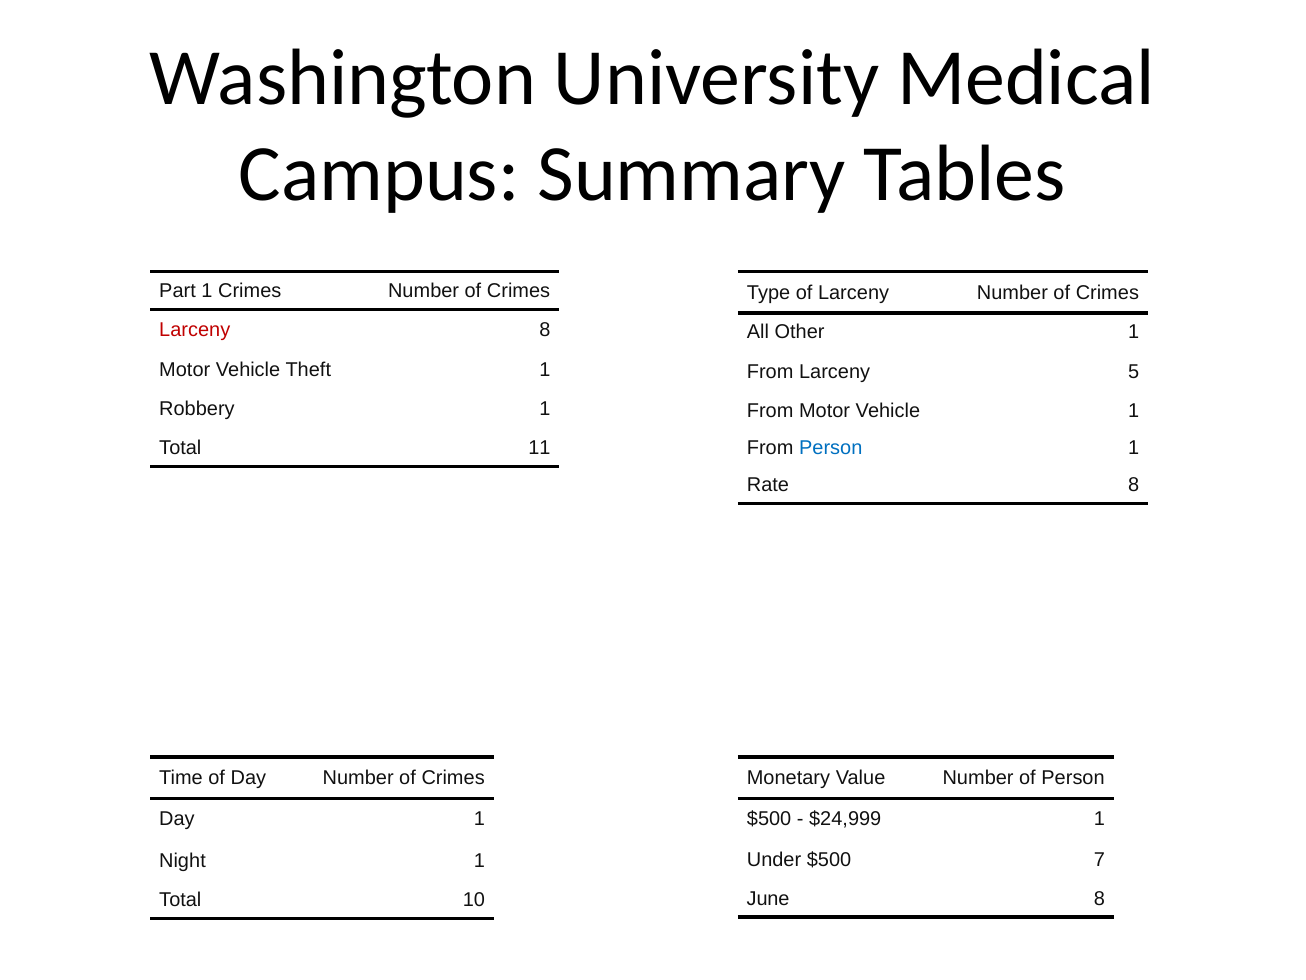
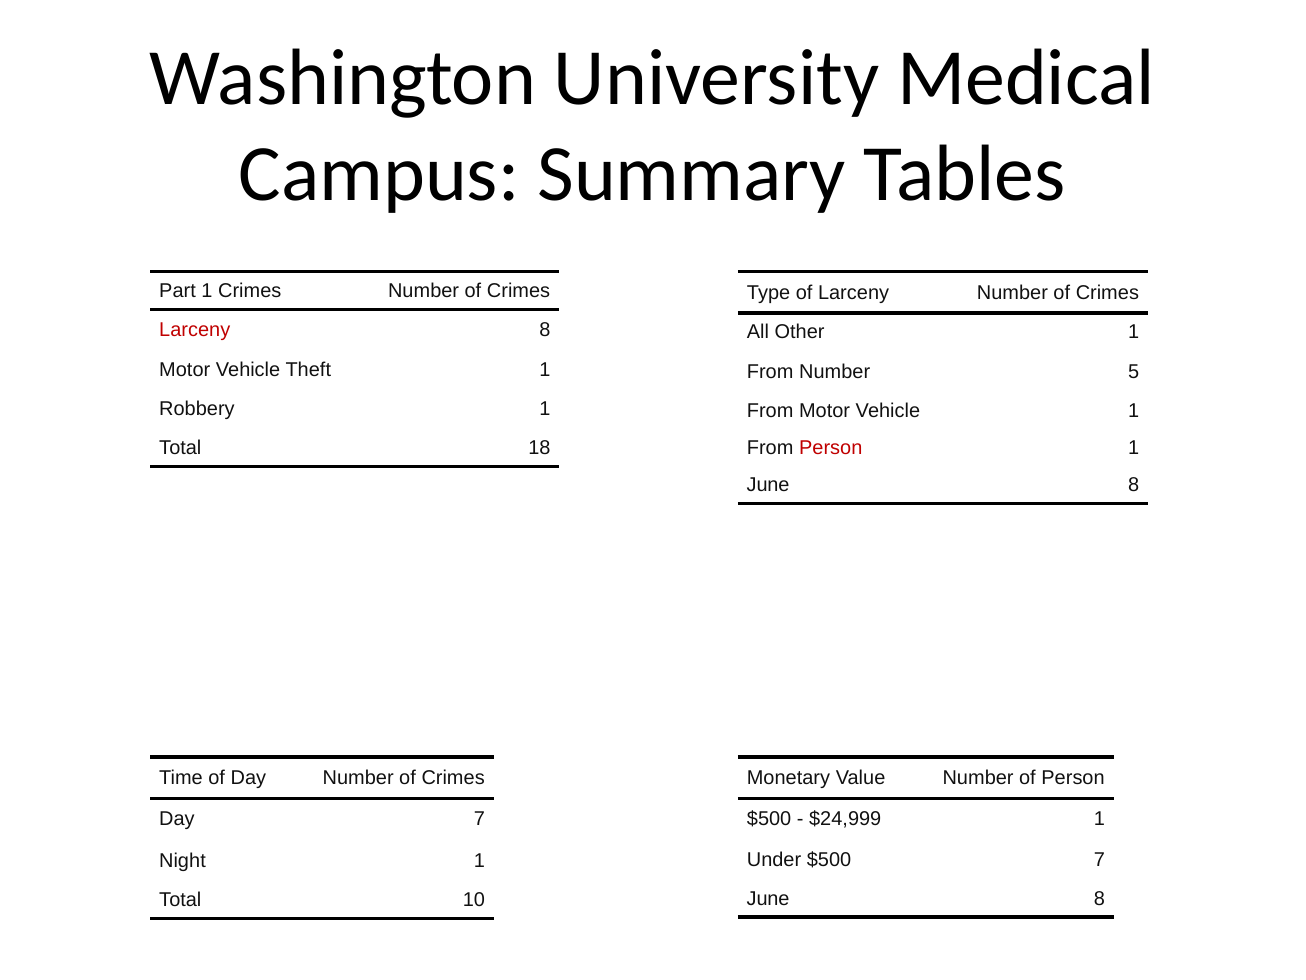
From Larceny: Larceny -> Number (835, 371)
11: 11 -> 18 (539, 448)
Person colour: blue -> red (831, 448)
Rate: Rate -> June (768, 485)
Day 1: 1 -> 7 (480, 819)
